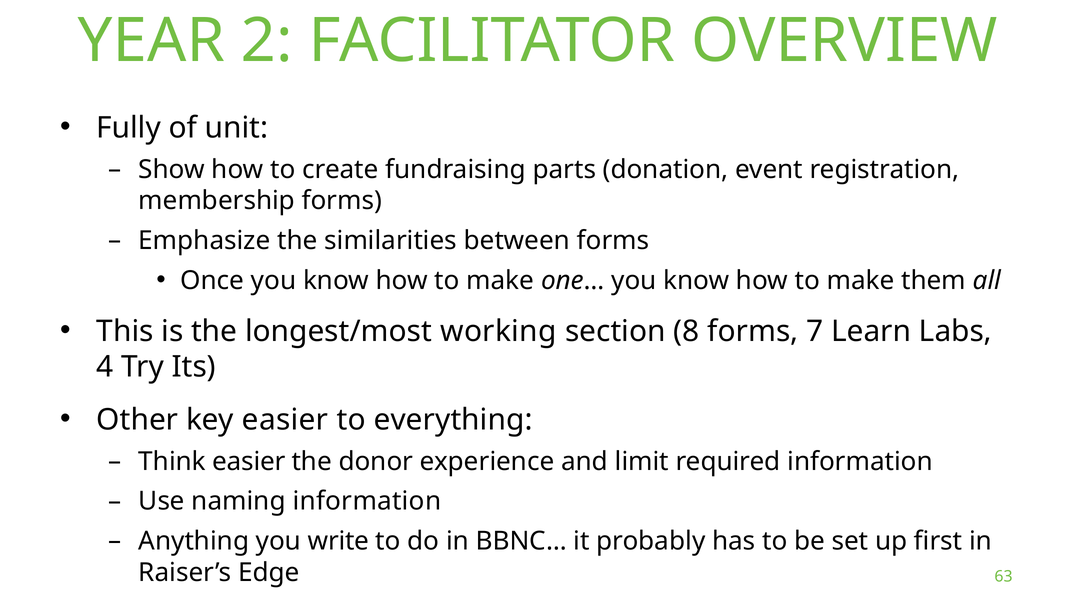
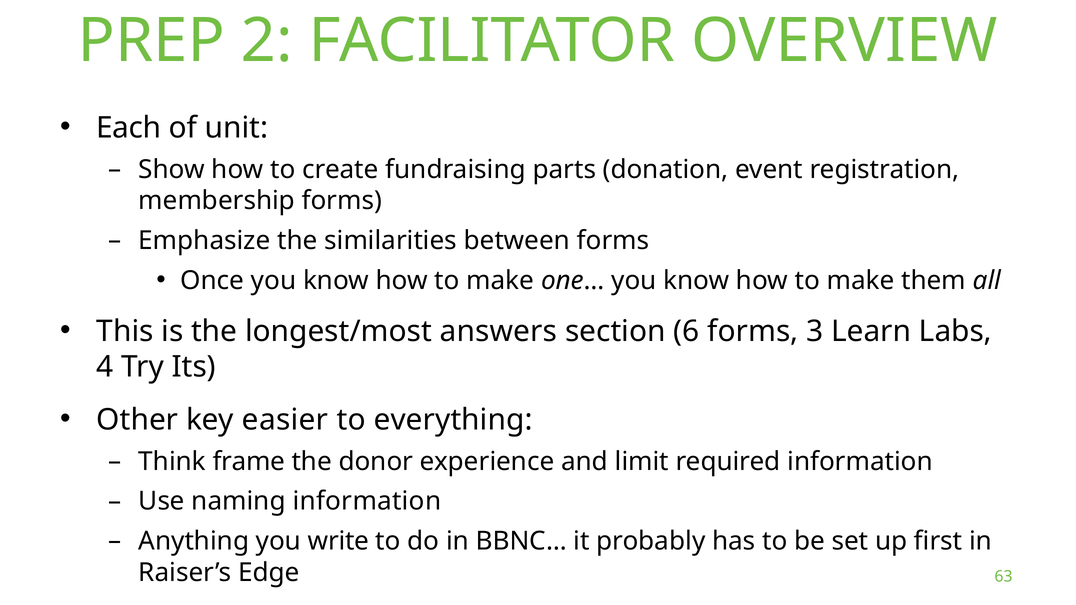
YEAR: YEAR -> PREP (151, 41)
Fully: Fully -> Each (129, 128)
working: working -> answers (498, 331)
8: 8 -> 6 (687, 331)
7: 7 -> 3 (815, 331)
Think easier: easier -> frame (249, 462)
